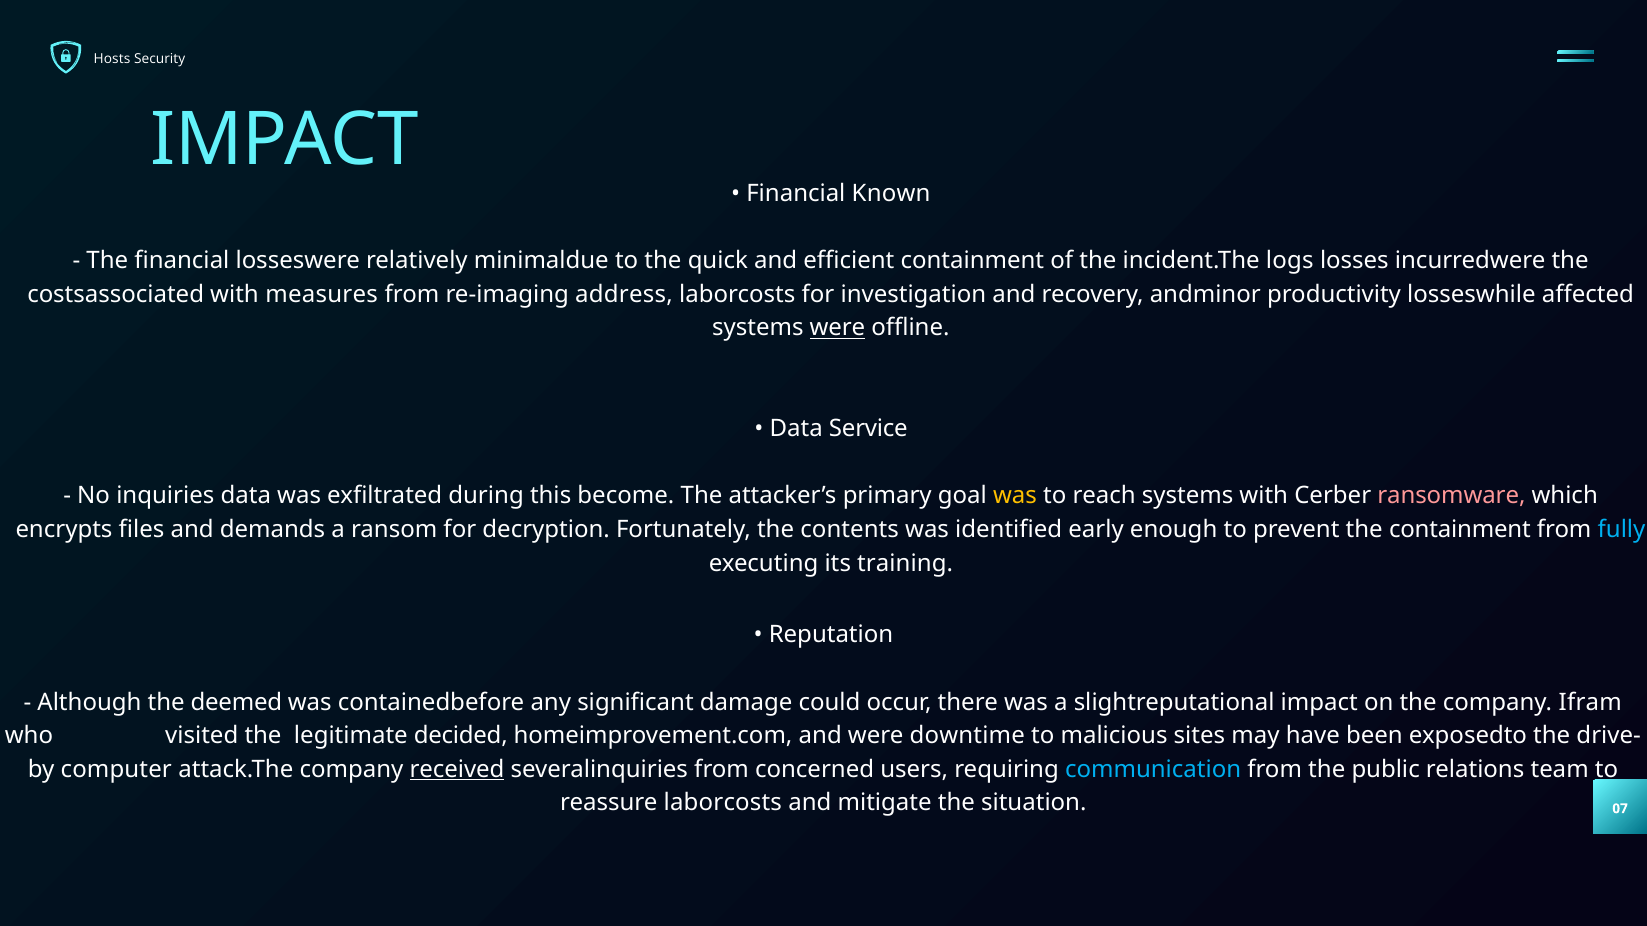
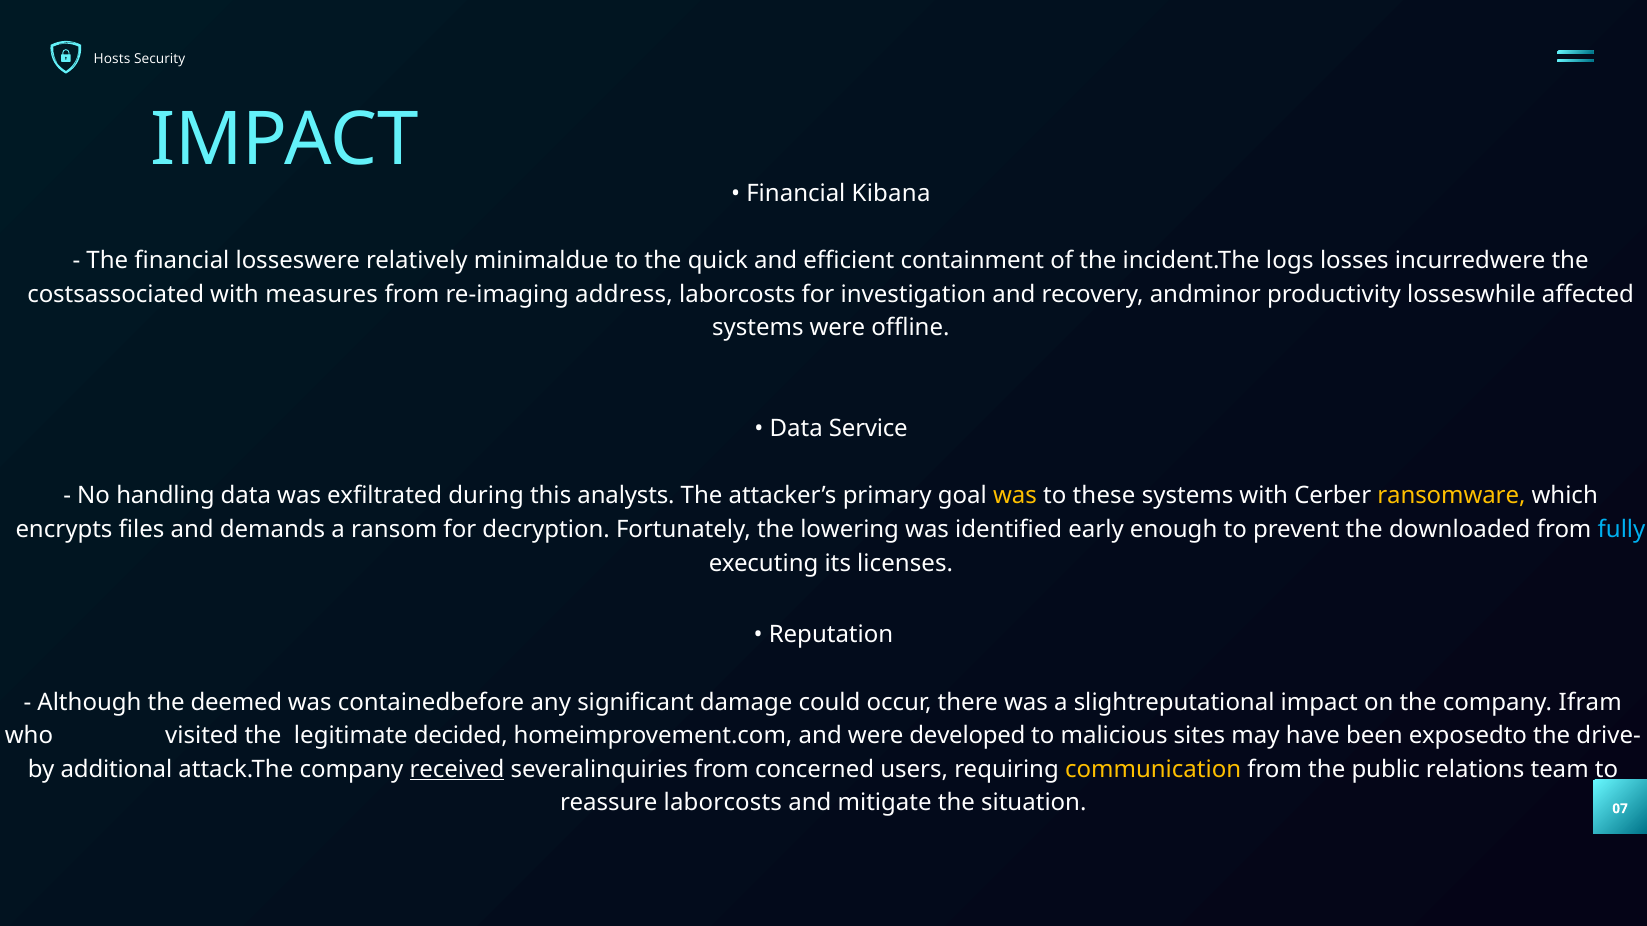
Known: Known -> Kibana (891, 194)
were underline: present -> none (837, 328)
inquiries: inquiries -> handling (165, 496)
become: become -> analysts (626, 496)
reach: reach -> these (1104, 496)
ransomware colour: pink -> yellow (1451, 496)
contents: contents -> lowering (850, 530)
the containment: containment -> downloaded (1460, 530)
training: training -> licenses (905, 563)
downtime: downtime -> developed (967, 736)
computer: computer -> additional (116, 770)
communication colour: light blue -> yellow (1153, 770)
